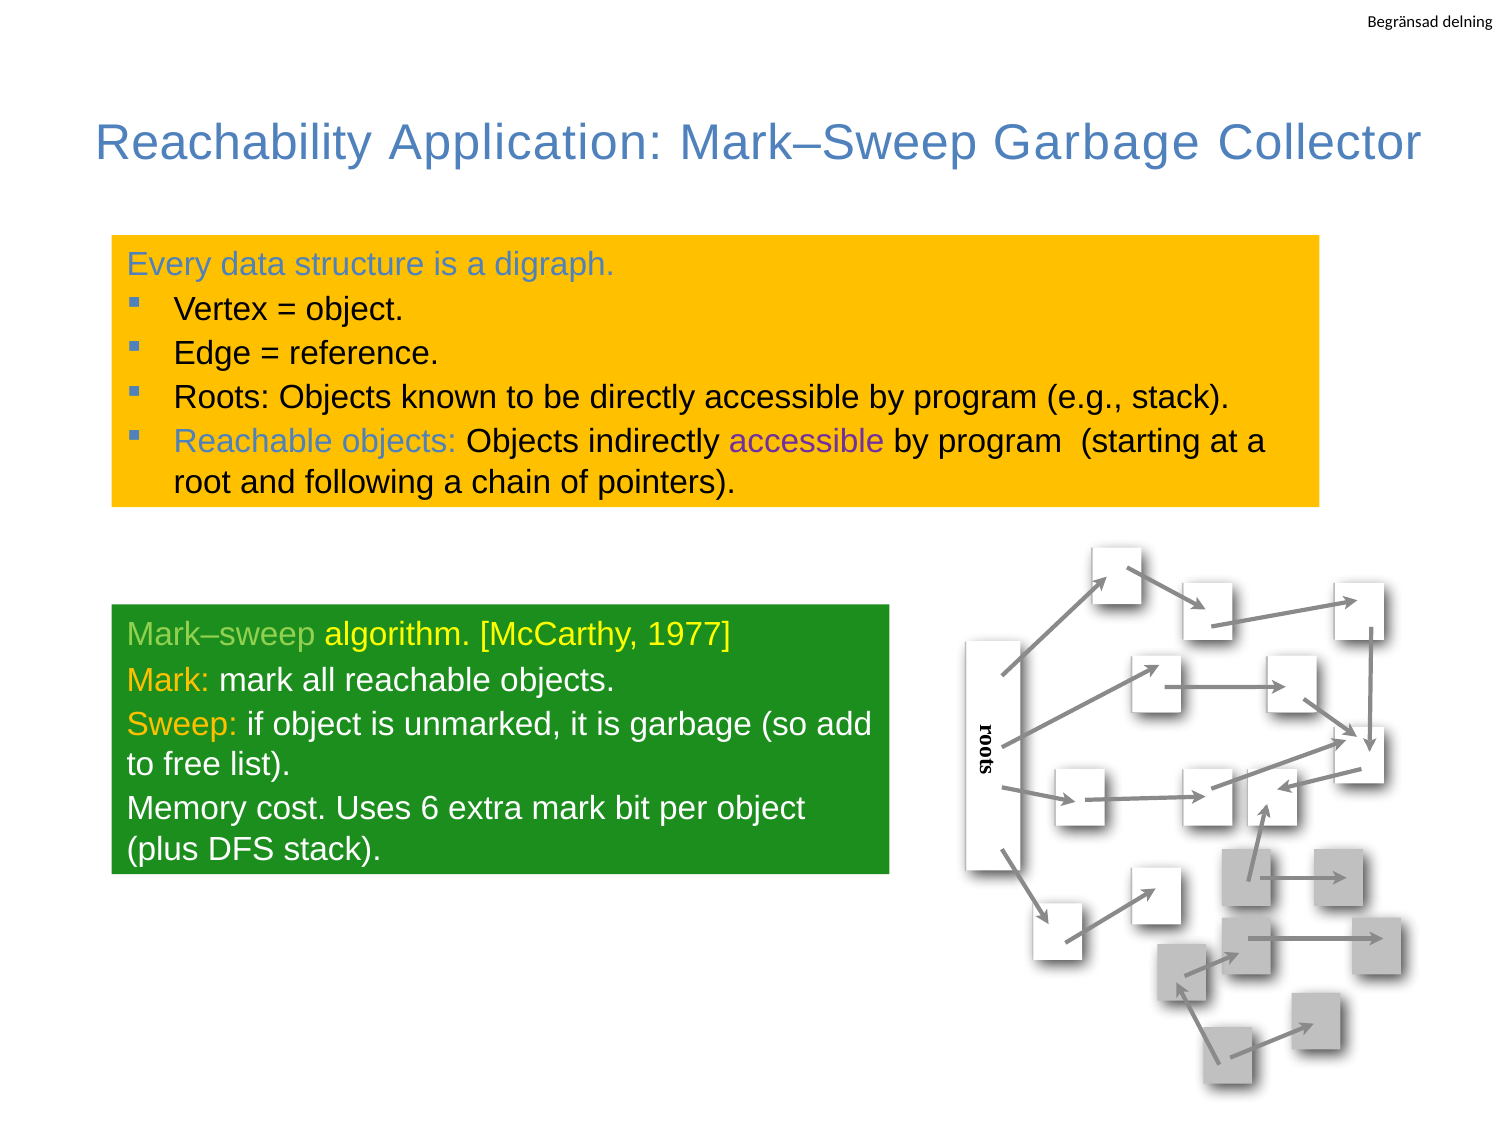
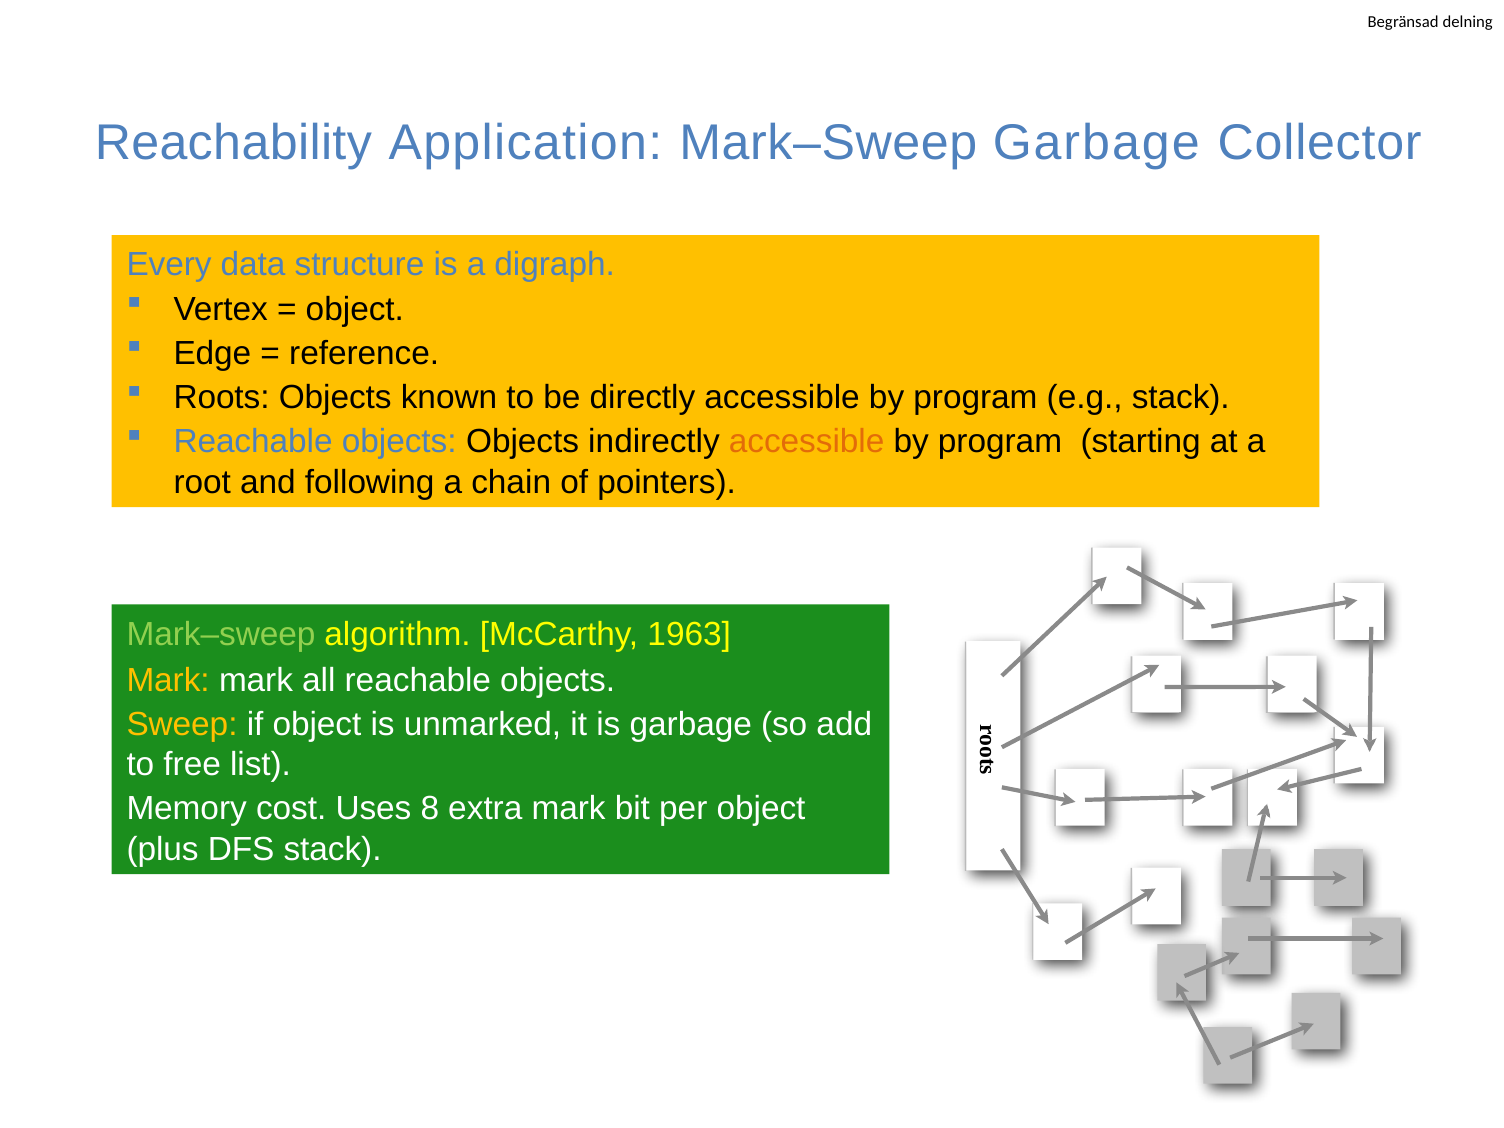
accessible colour: purple -> orange (807, 442)
1977: 1977 -> 1963 (689, 634)
6: 6 -> 8 (430, 809)
